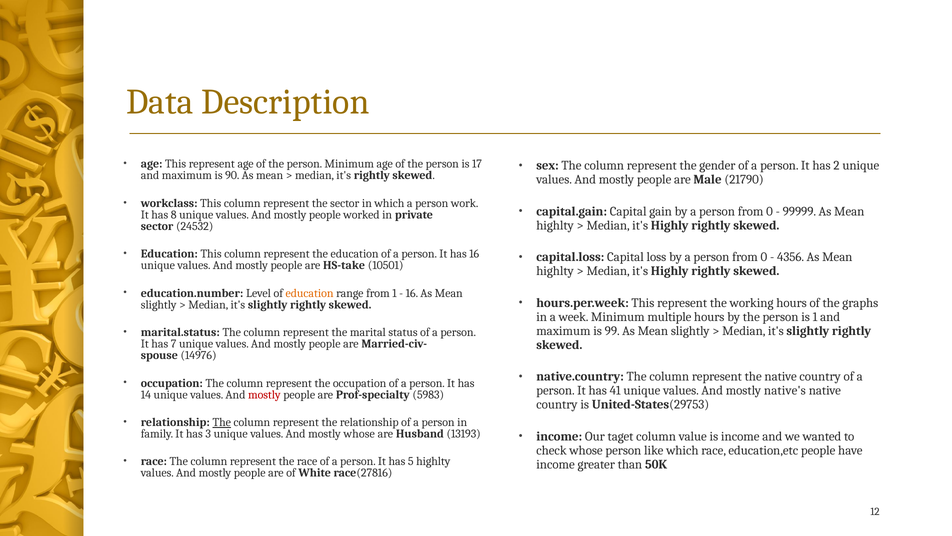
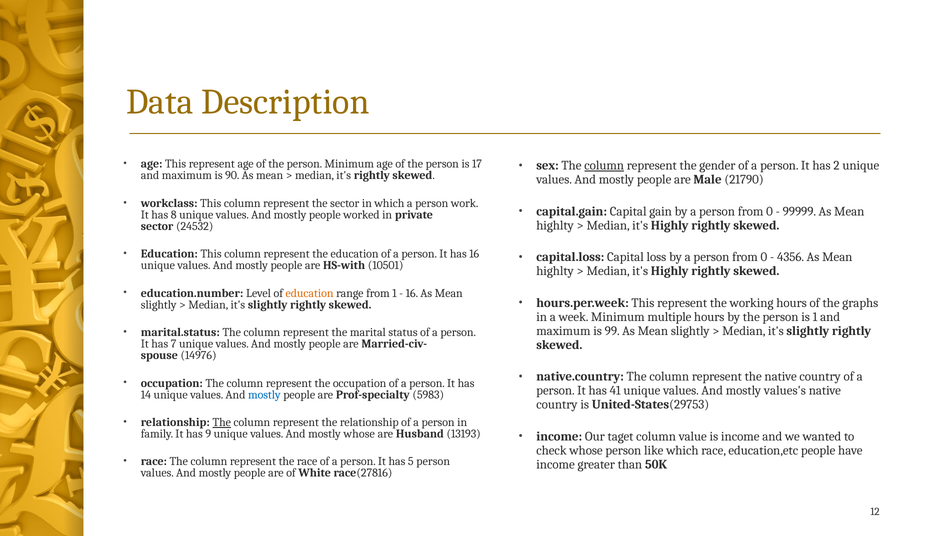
column underline: none -> present (604, 165)
HS-take: HS-take -> HS-with (344, 265)
native's: native's -> values's (785, 390)
mostly colour: red -> blue (264, 394)
3: 3 -> 9 (208, 434)
5 highlty: highlty -> person (433, 461)
